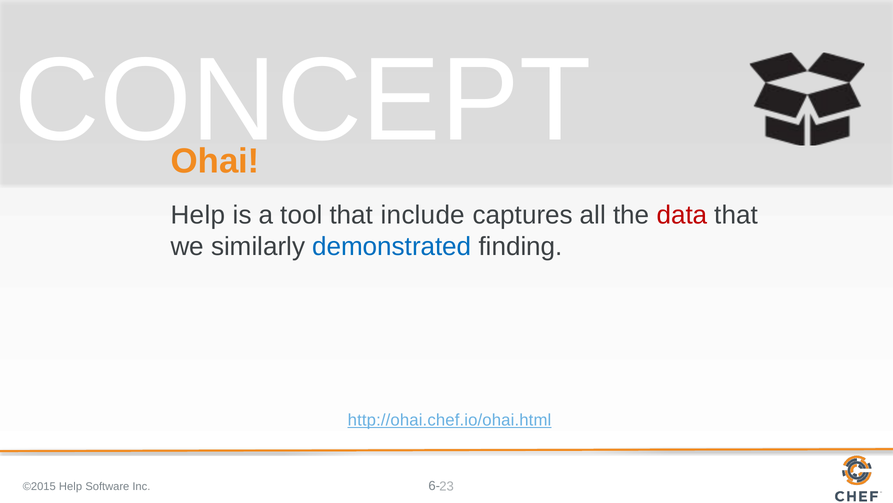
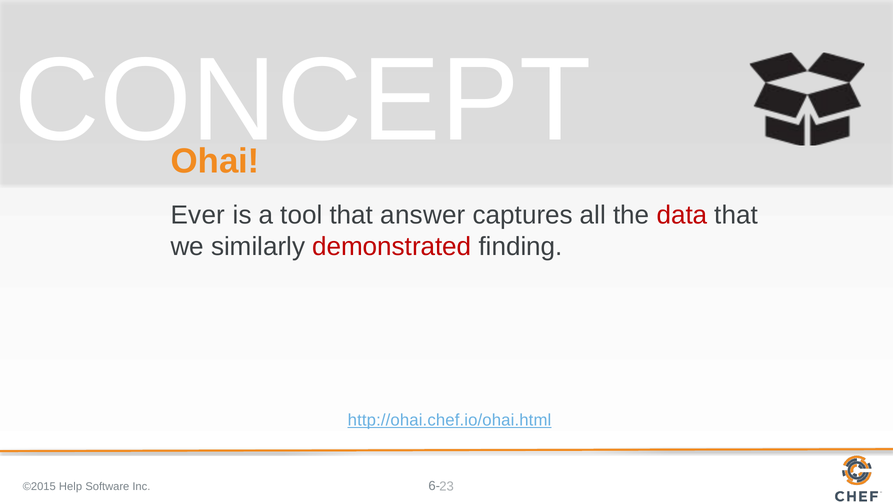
Help: Help -> Ever (198, 215)
include: include -> answer (423, 215)
demonstrated colour: blue -> red (392, 246)
